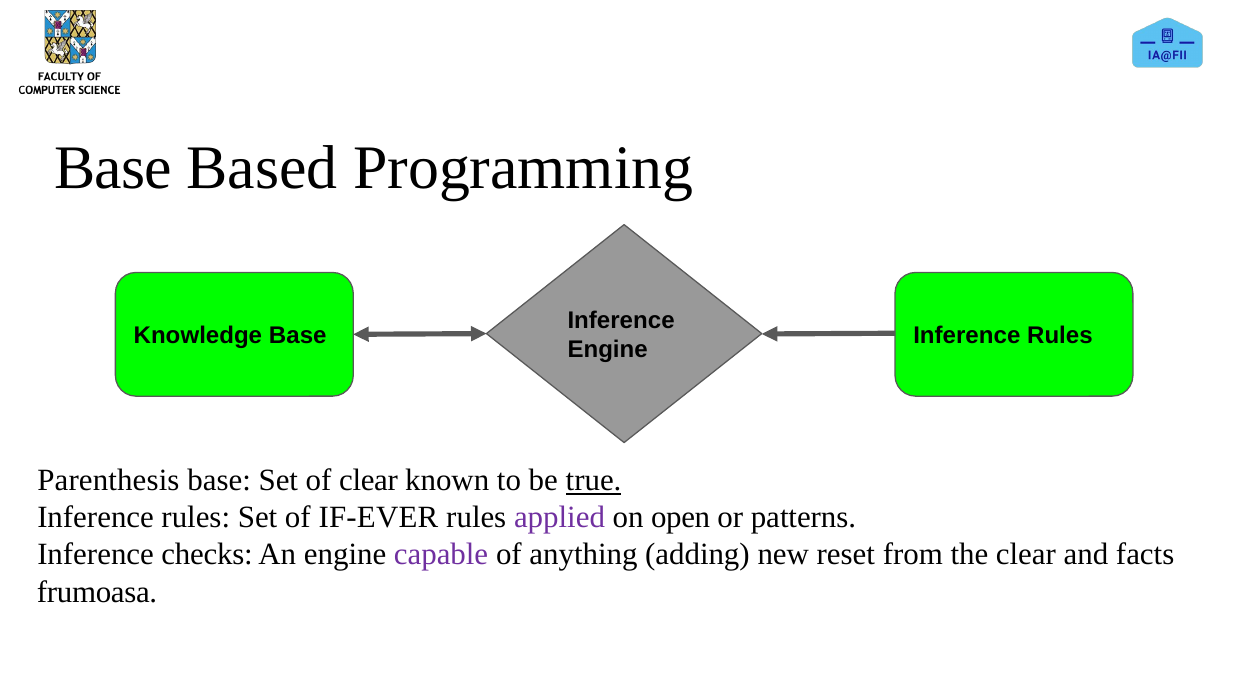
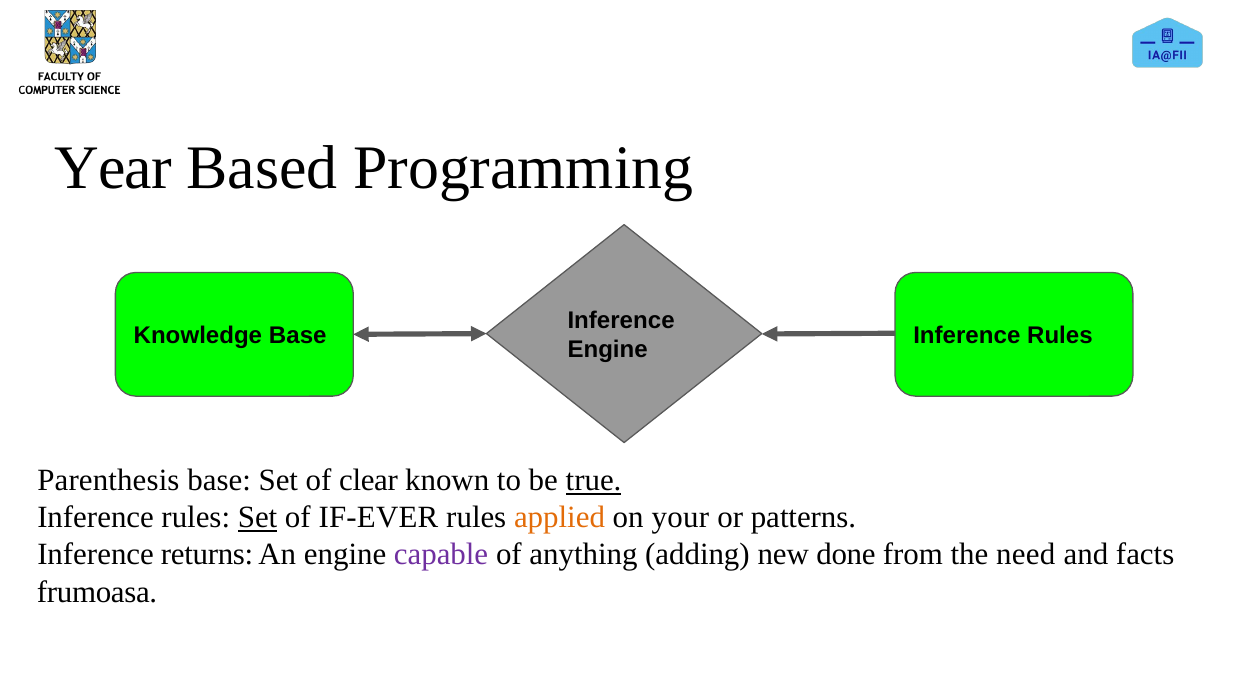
Base: Base -> Year (113, 168)
Set underline: none -> present (258, 517)
applied colour: purple -> orange (559, 517)
open: open -> your (680, 517)
checks: checks -> returns (207, 555)
reset: reset -> done (846, 555)
the clear: clear -> need (1026, 555)
